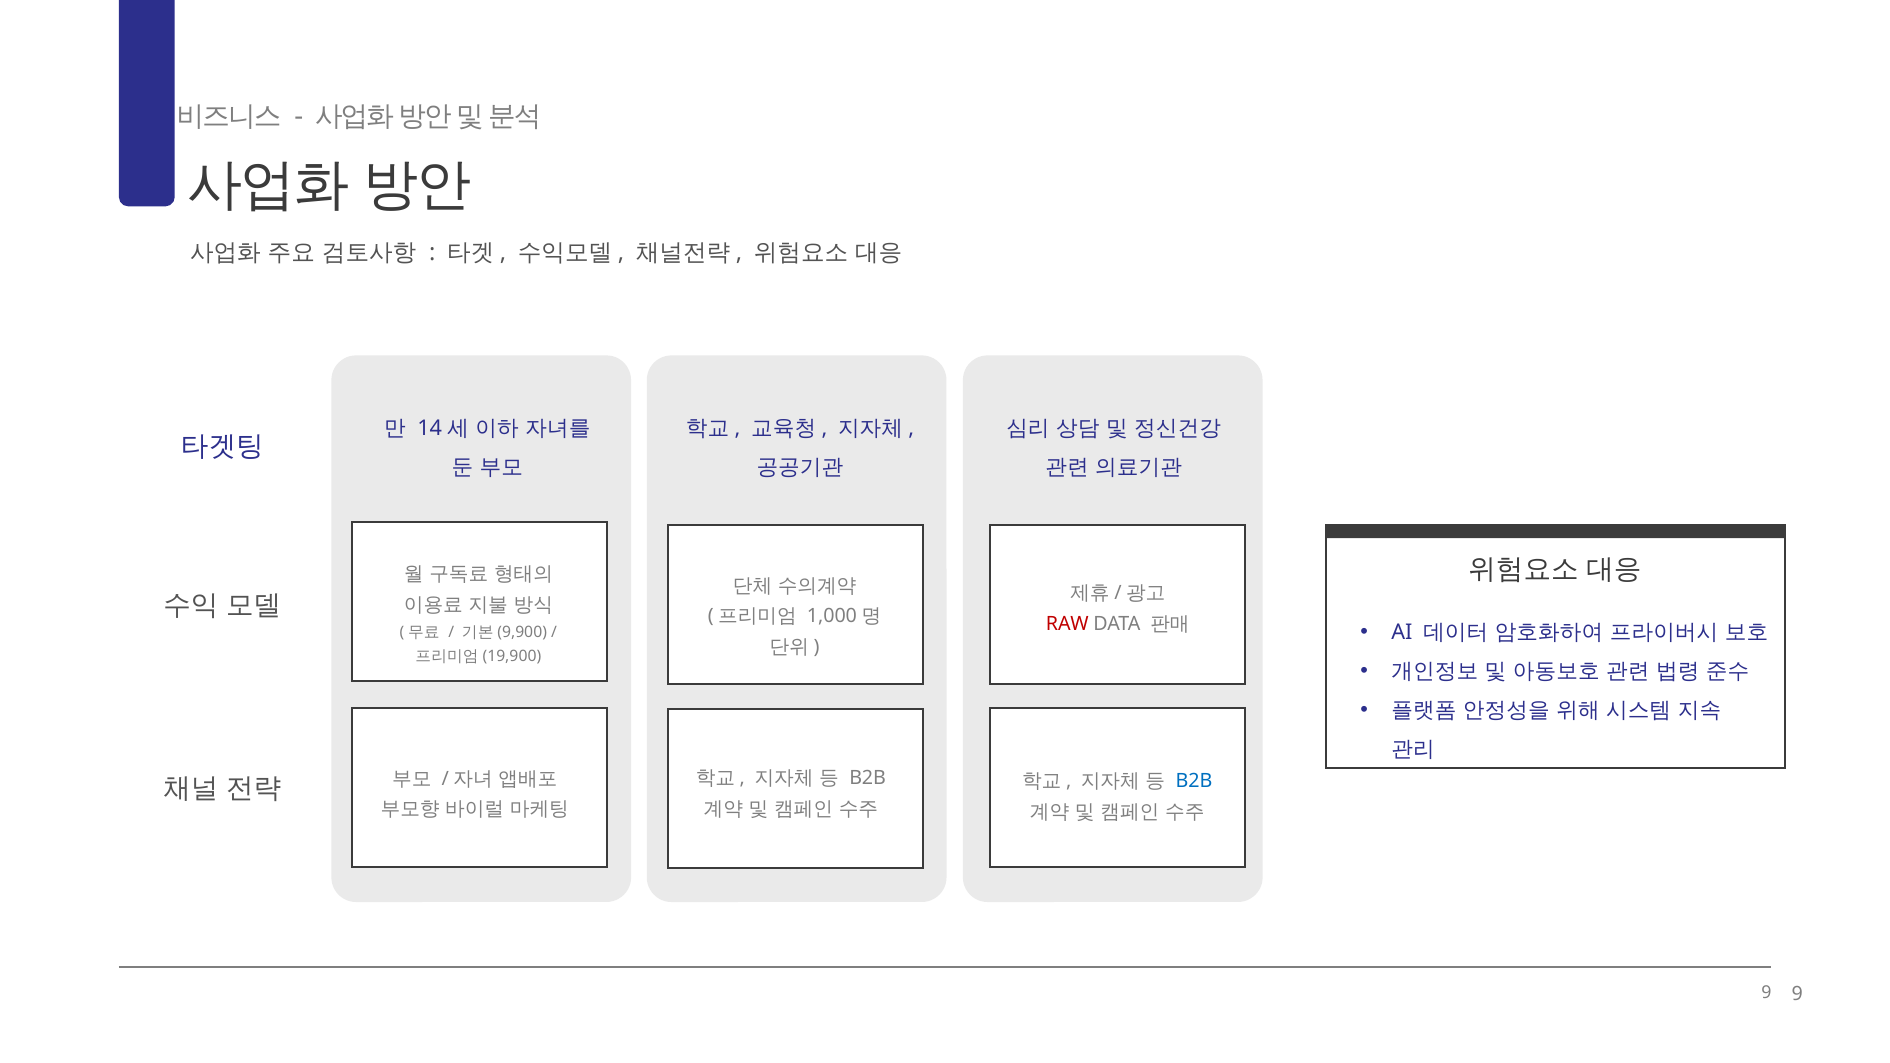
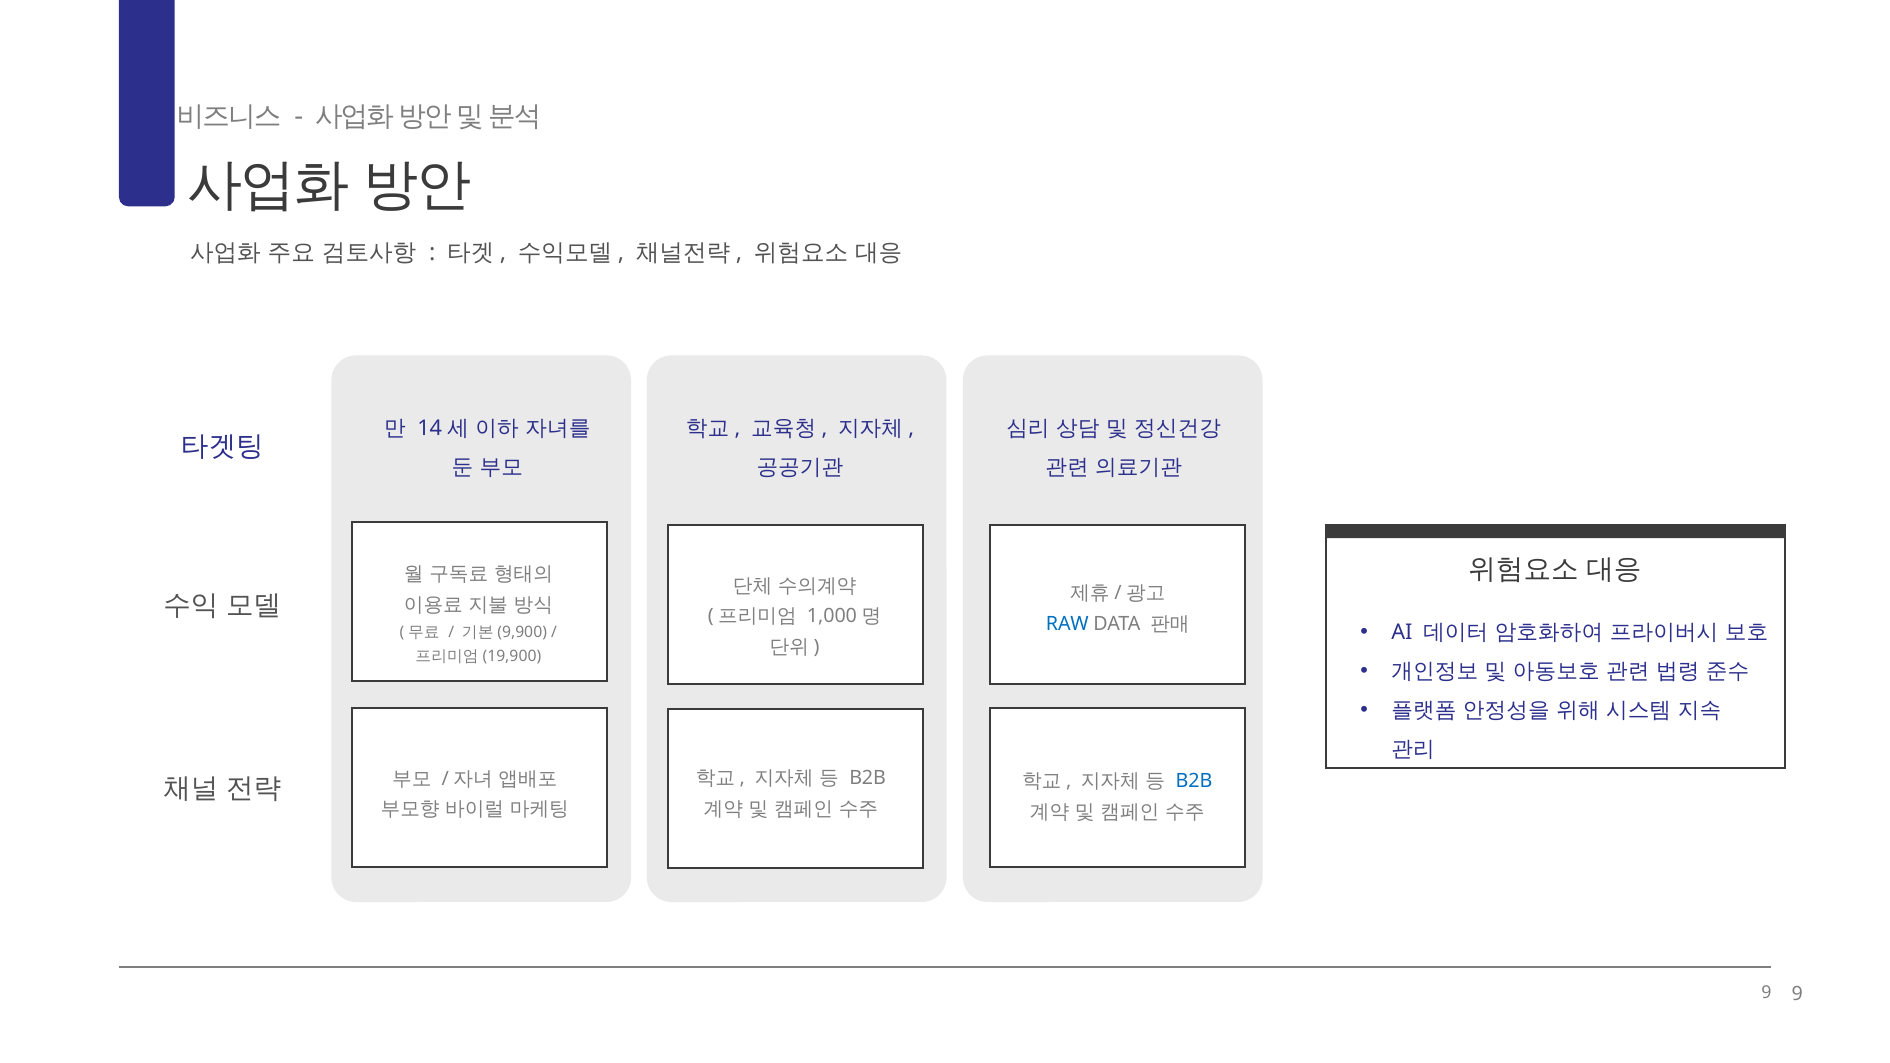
RAW colour: red -> blue (1067, 624)
